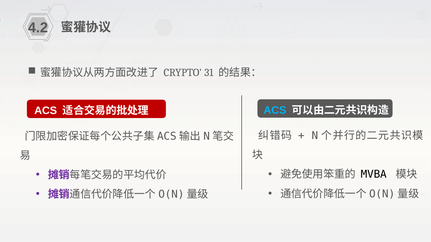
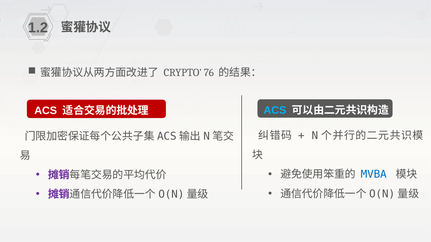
4.2: 4.2 -> 1.2 (38, 28)
31: 31 -> 76 (209, 73)
MVBA colour: black -> blue (374, 175)
